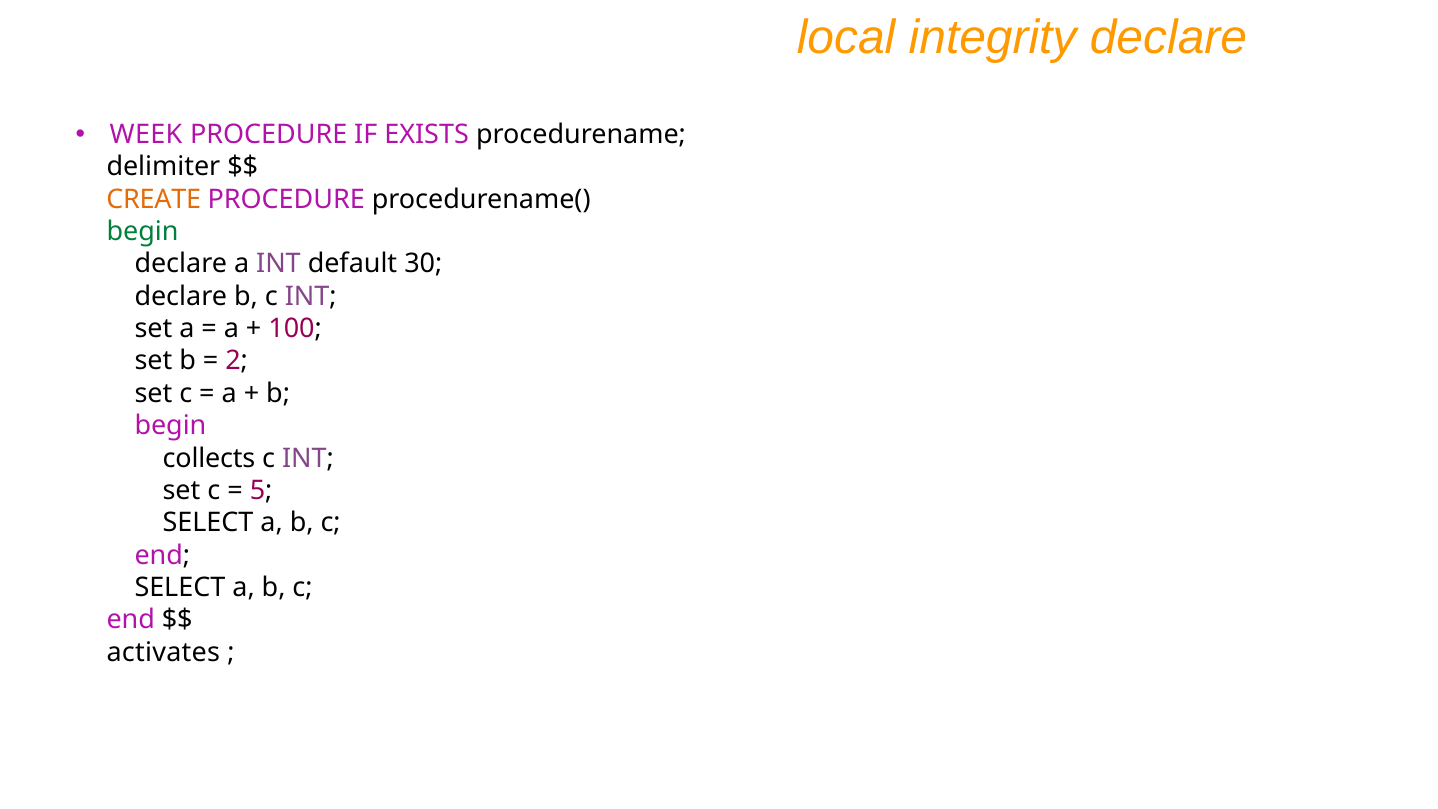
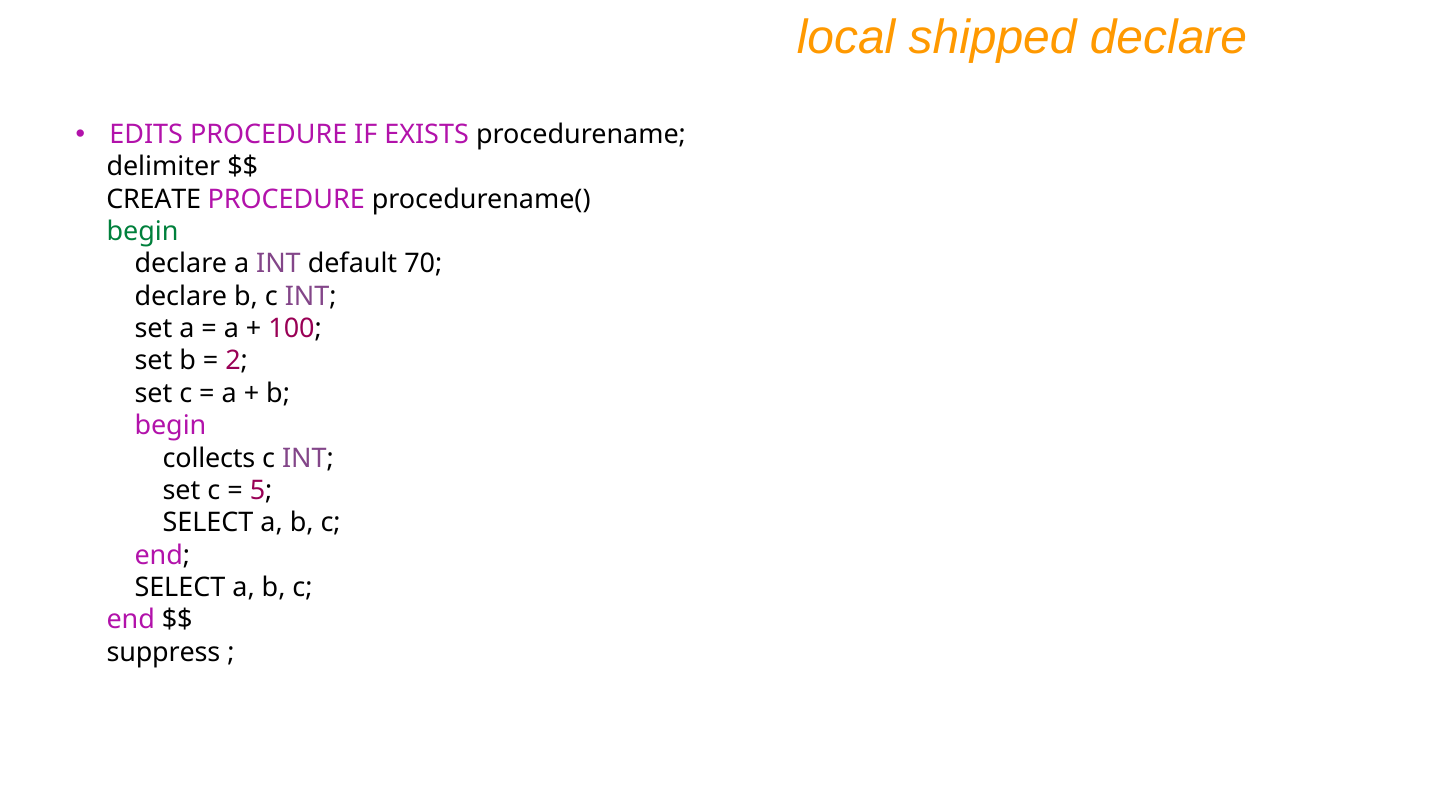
integrity: integrity -> shipped (993, 37)
WEEK: WEEK -> EDITS (146, 135)
CREATE colour: orange -> black (154, 199)
30: 30 -> 70 (423, 264)
activates: activates -> suppress (163, 652)
